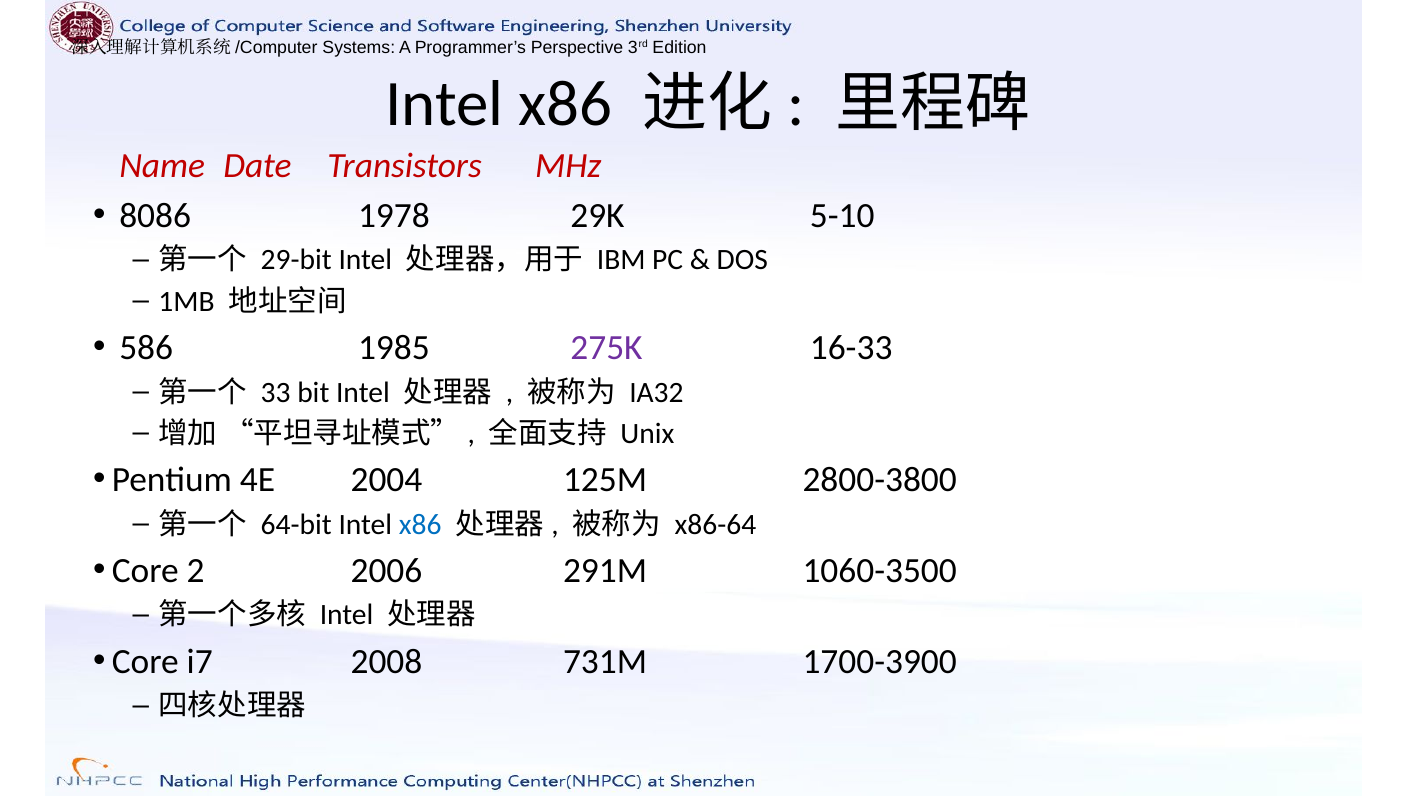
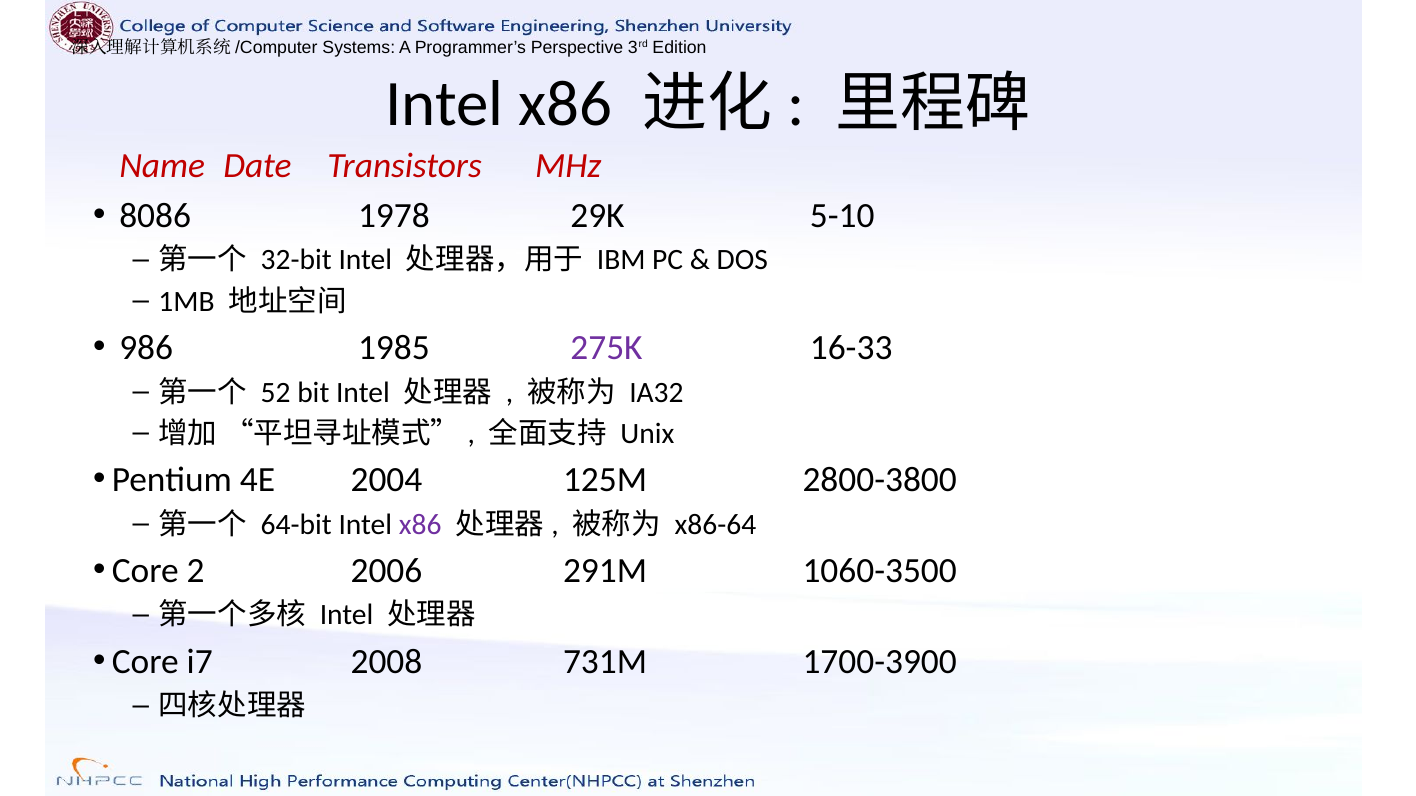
29-bit: 29-bit -> 32-bit (296, 260)
586: 586 -> 986 (146, 348)
33: 33 -> 52 (276, 393)
x86 colour: blue -> purple (420, 525)
